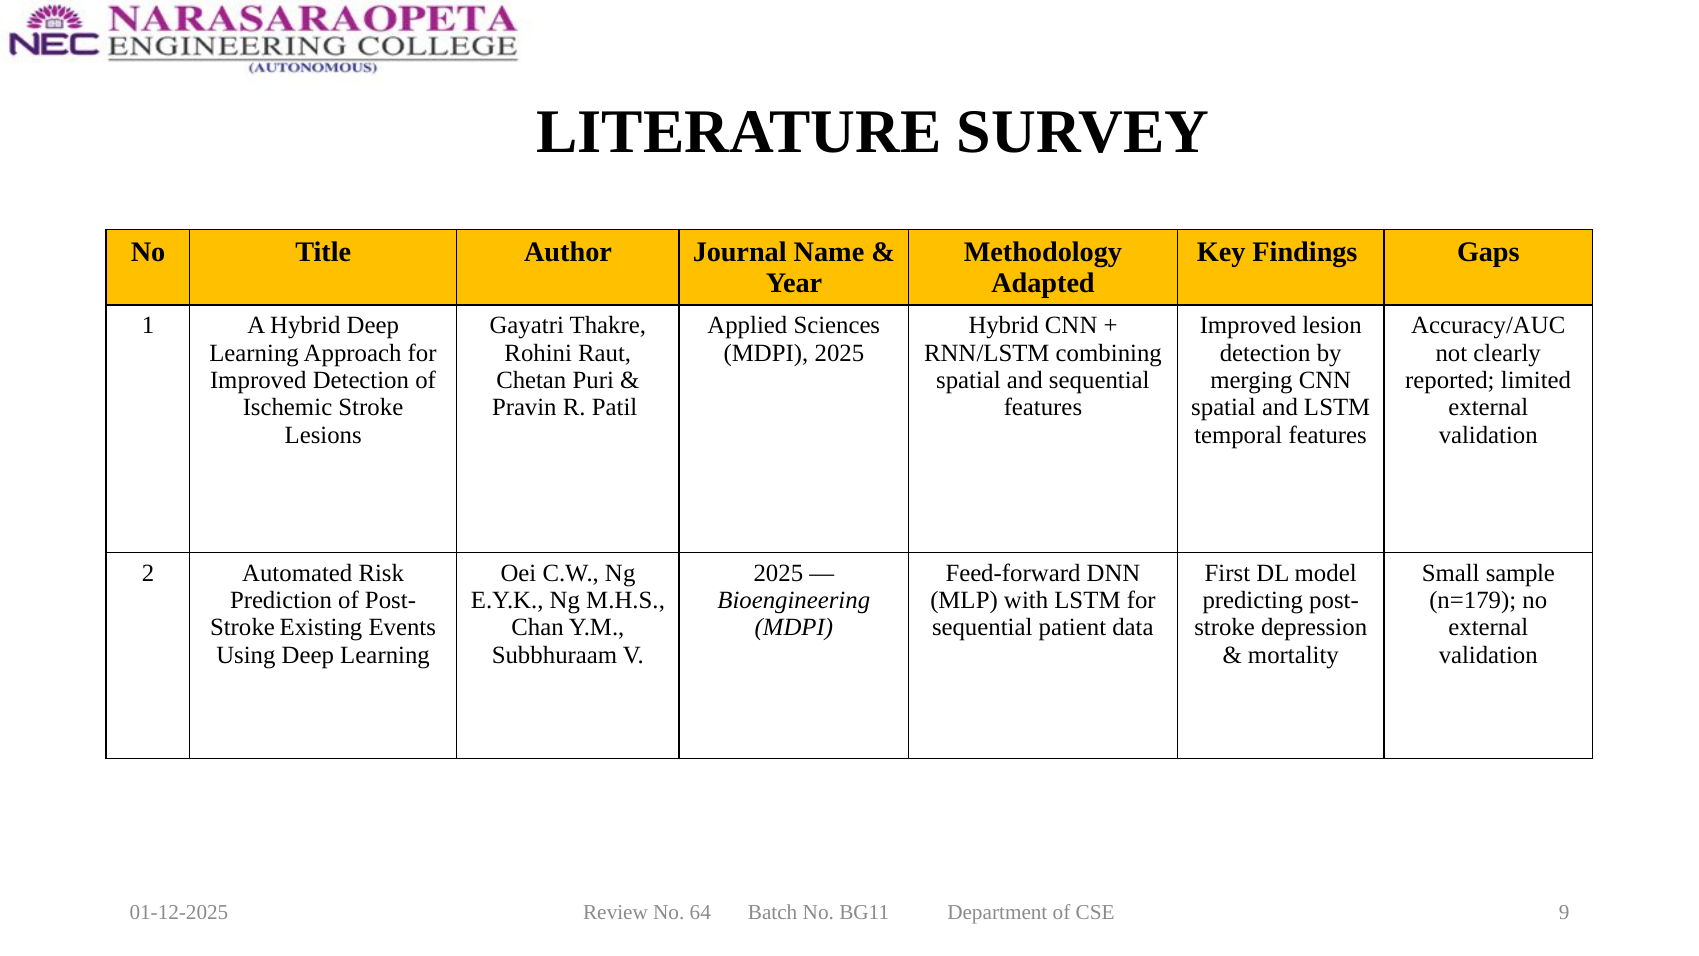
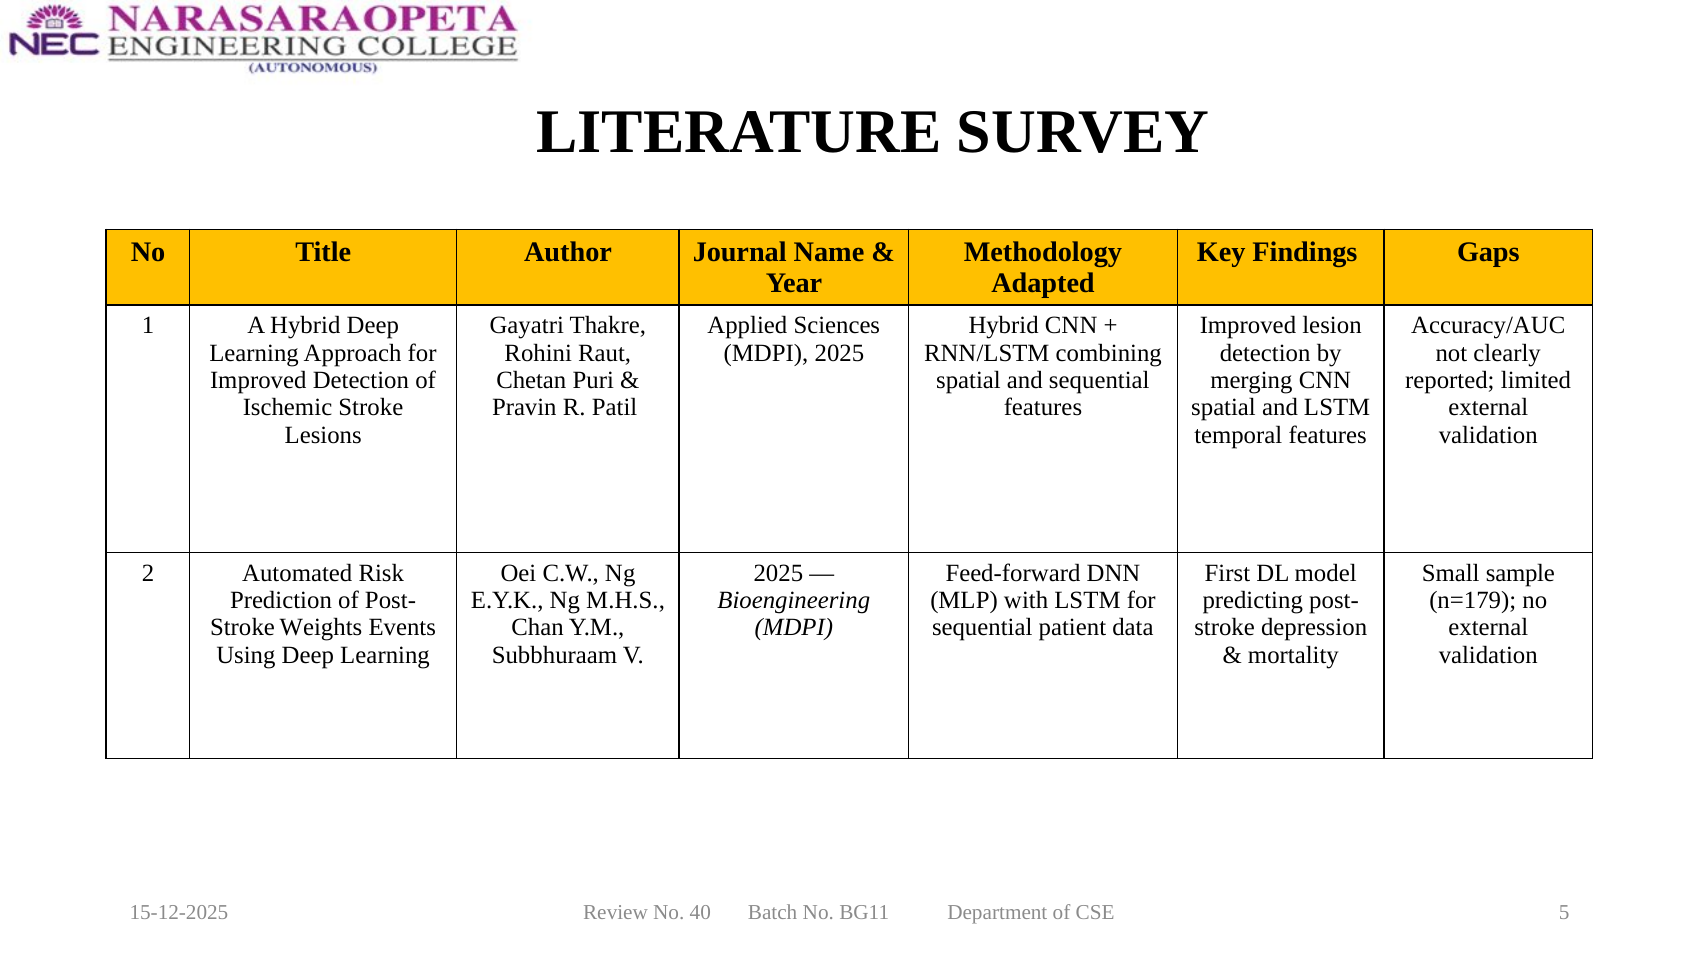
Existing: Existing -> Weights (321, 628)
01-12-2025: 01-12-2025 -> 15-12-2025 (179, 913)
64: 64 -> 40 (700, 913)
9: 9 -> 5 (1564, 913)
